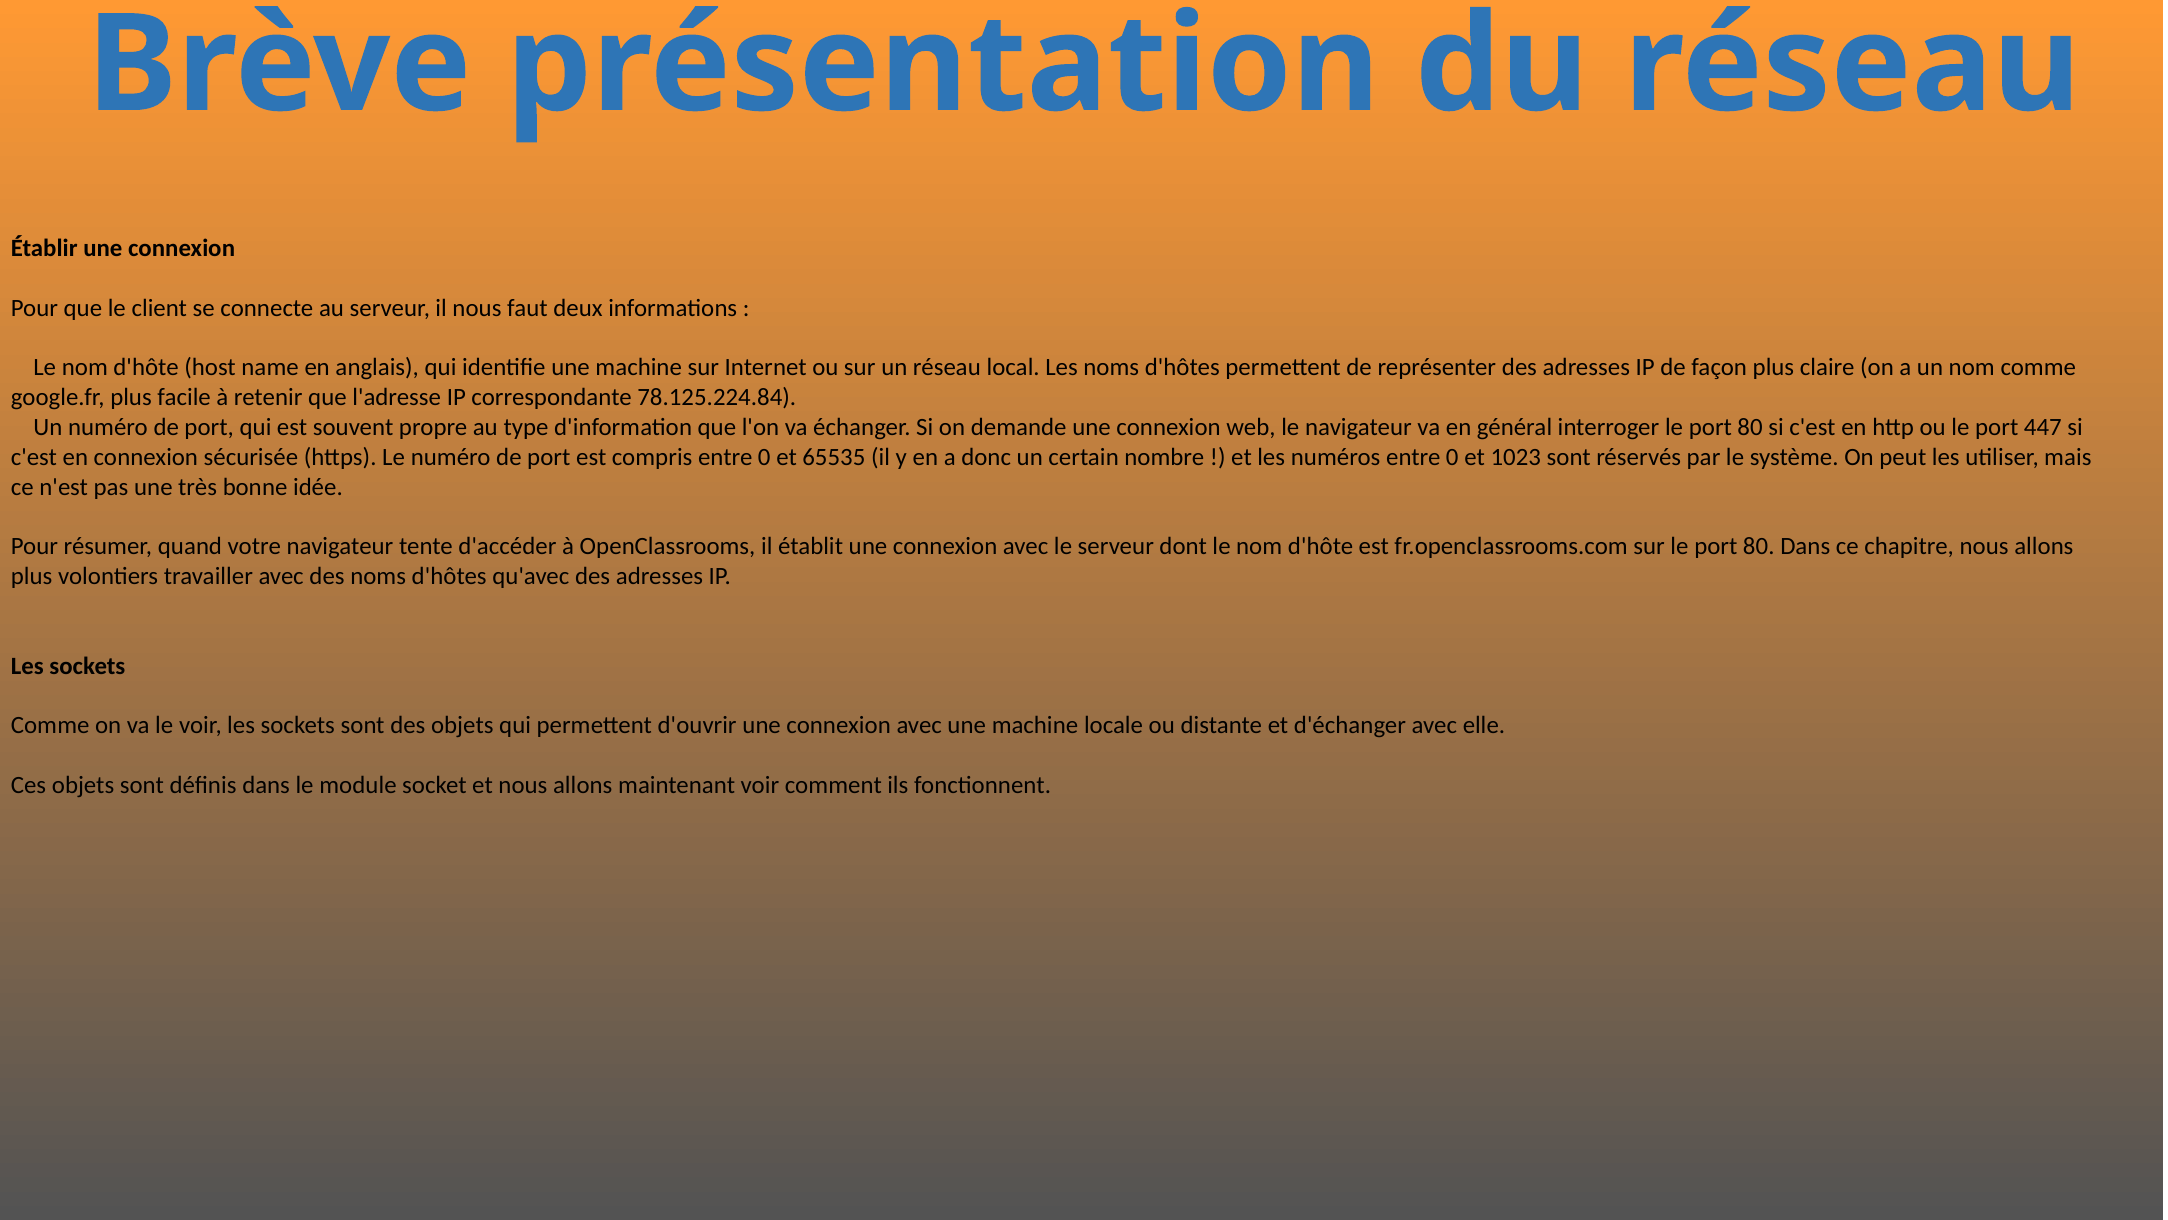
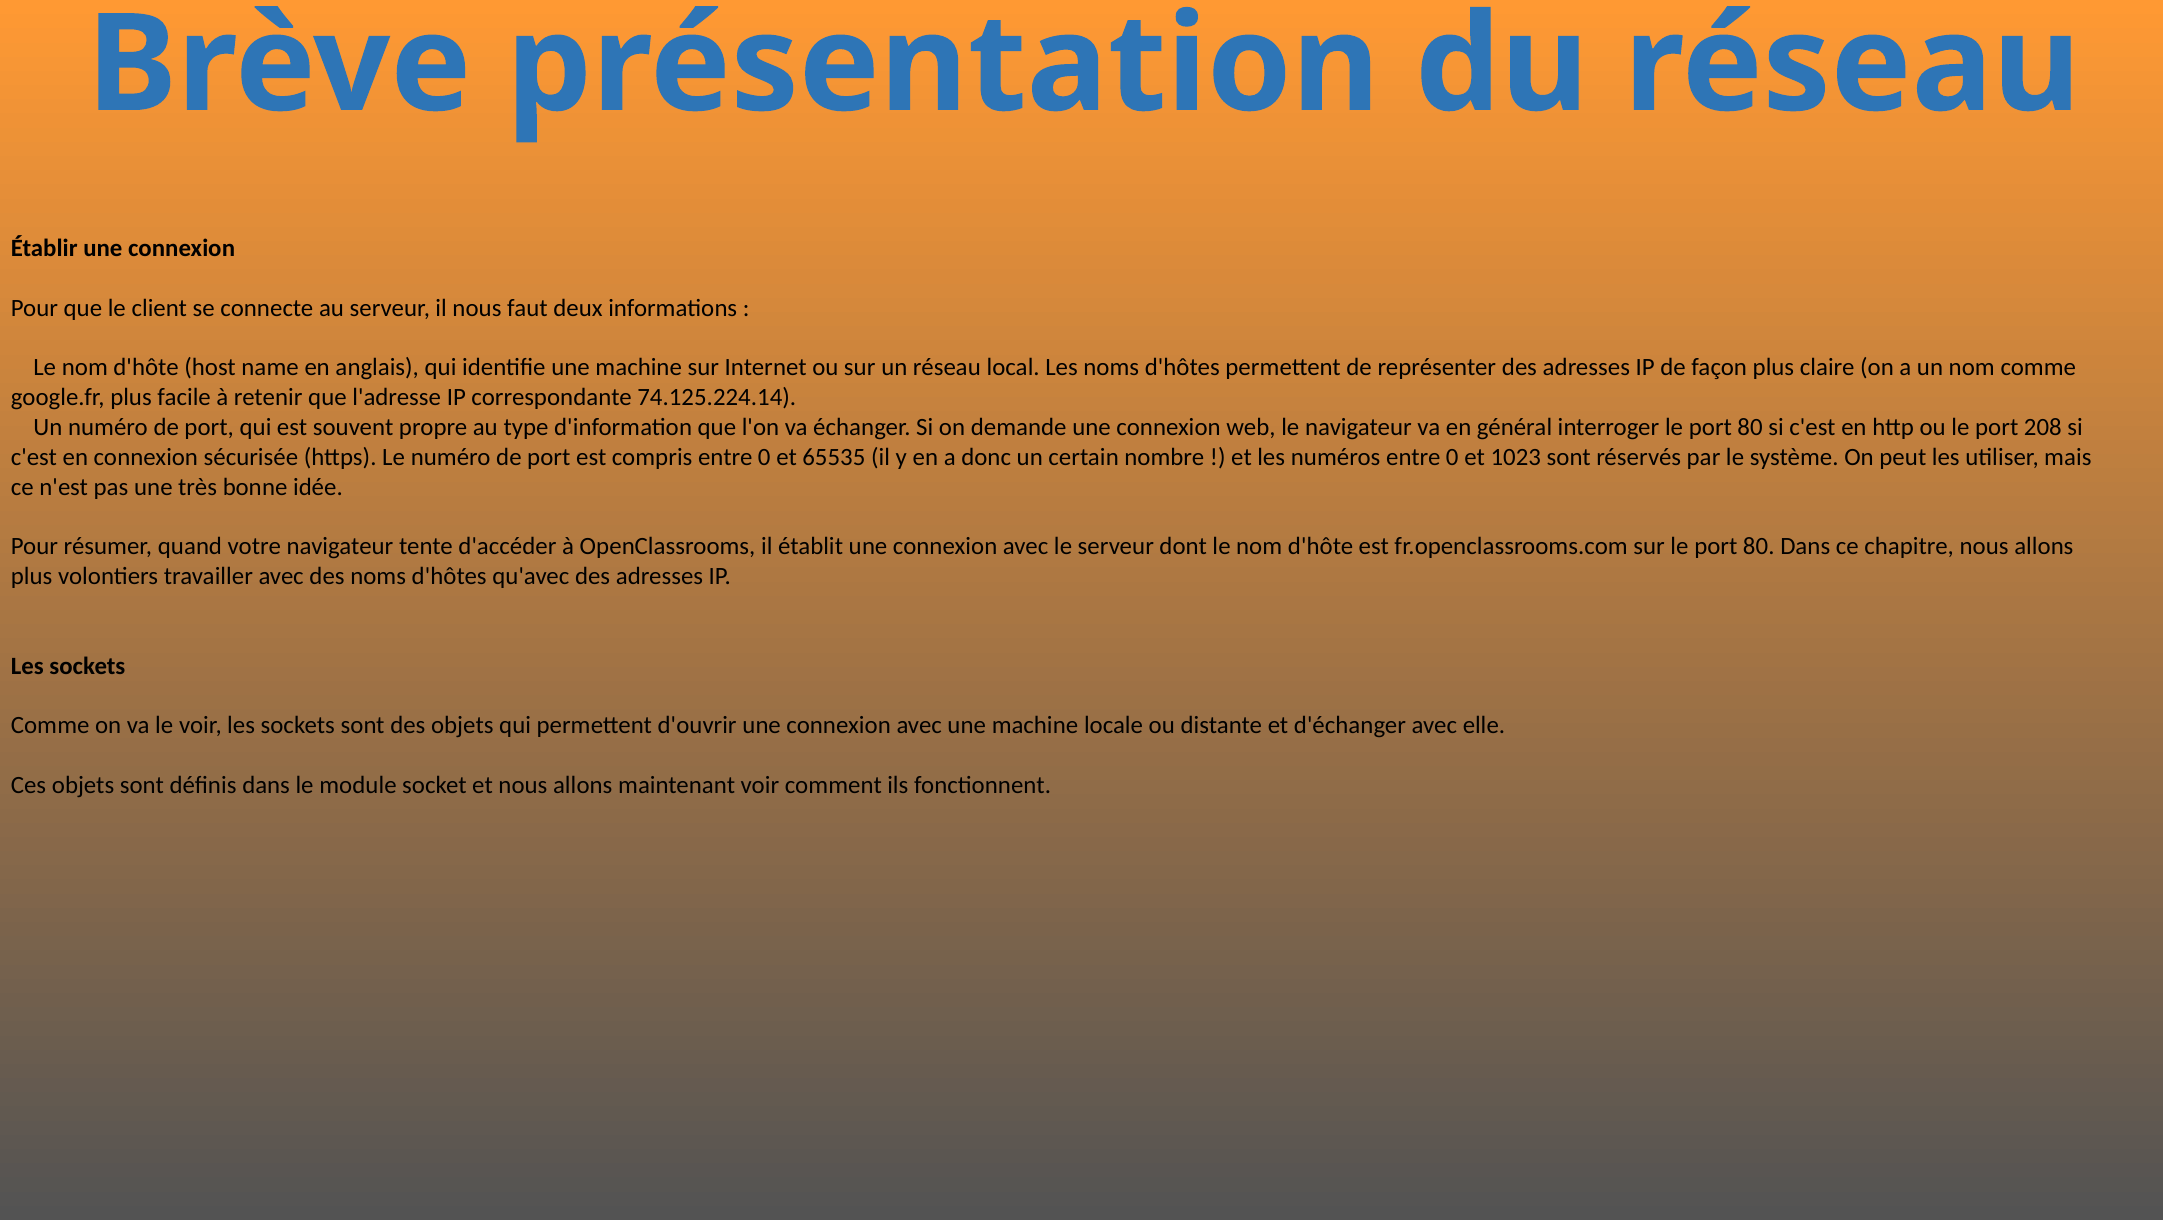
78.125.224.84: 78.125.224.84 -> 74.125.224.14 (717, 397)
447: 447 -> 208 (2043, 427)
